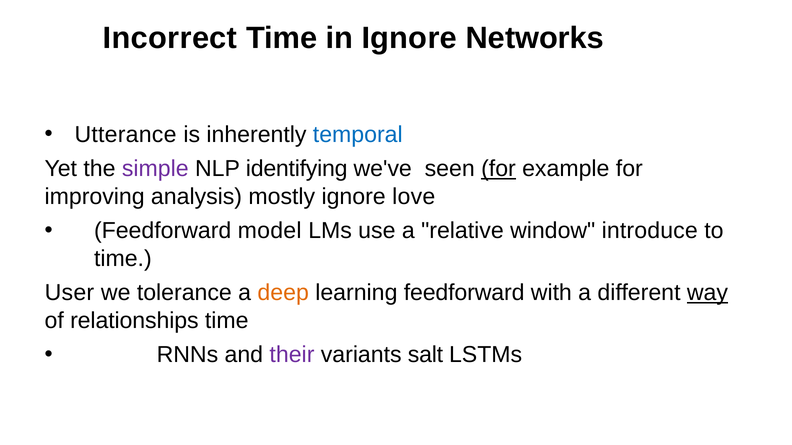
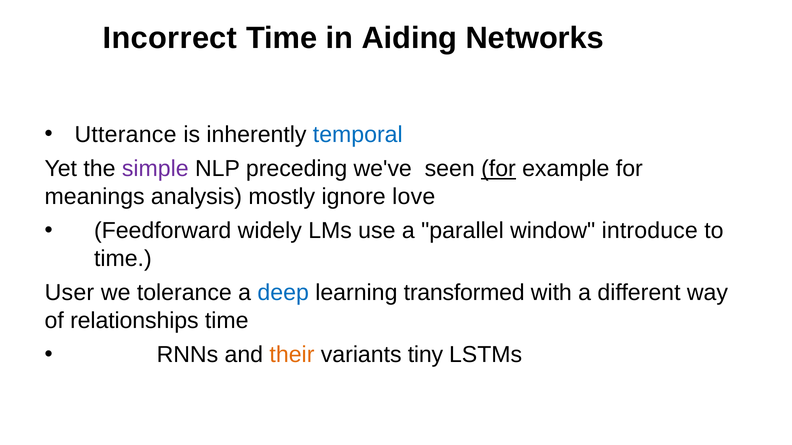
in Ignore: Ignore -> Aiding (409, 38)
identifying: identifying -> preceding (297, 169)
improving: improving -> meanings (95, 197)
model: model -> widely (270, 231)
relative: relative -> parallel (462, 231)
deep colour: orange -> blue (283, 293)
learning feedforward: feedforward -> transformed (464, 293)
way underline: present -> none (707, 293)
their colour: purple -> orange (292, 355)
salt: salt -> tiny (425, 355)
